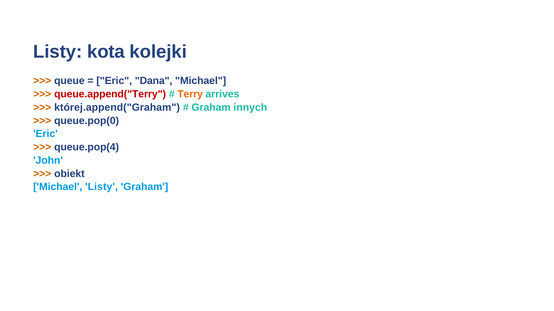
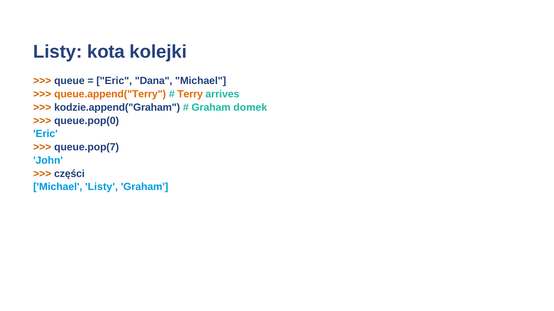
queue.append("Terry colour: red -> orange (110, 94)
której.append("Graham: której.append("Graham -> kodzie.append("Graham (117, 108)
innych: innych -> domek (250, 108)
queue.pop(4: queue.pop(4 -> queue.pop(7 (87, 147)
obiekt: obiekt -> części (69, 174)
